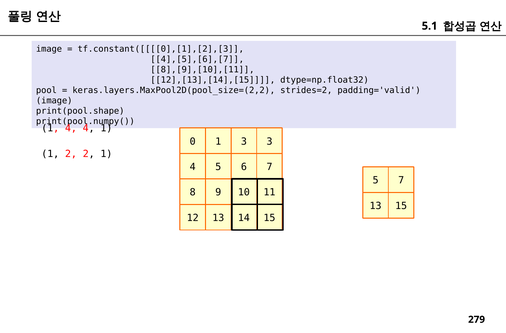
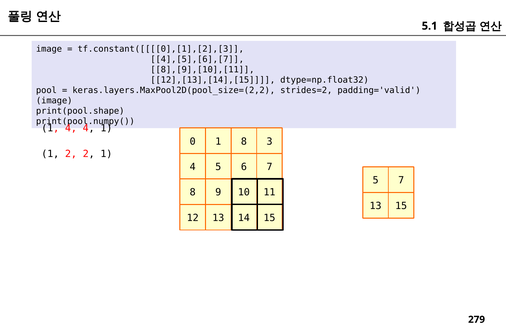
1 3: 3 -> 8 (244, 141)
